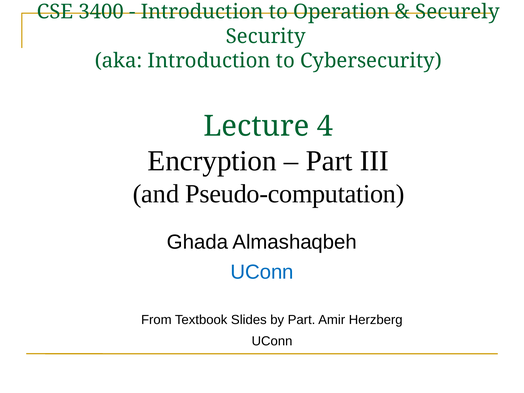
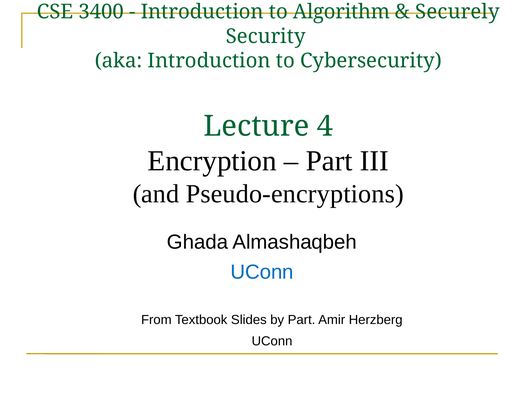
Operation: Operation -> Algorithm (342, 12)
Pseudo-computation: Pseudo-computation -> Pseudo-encryptions (295, 194)
